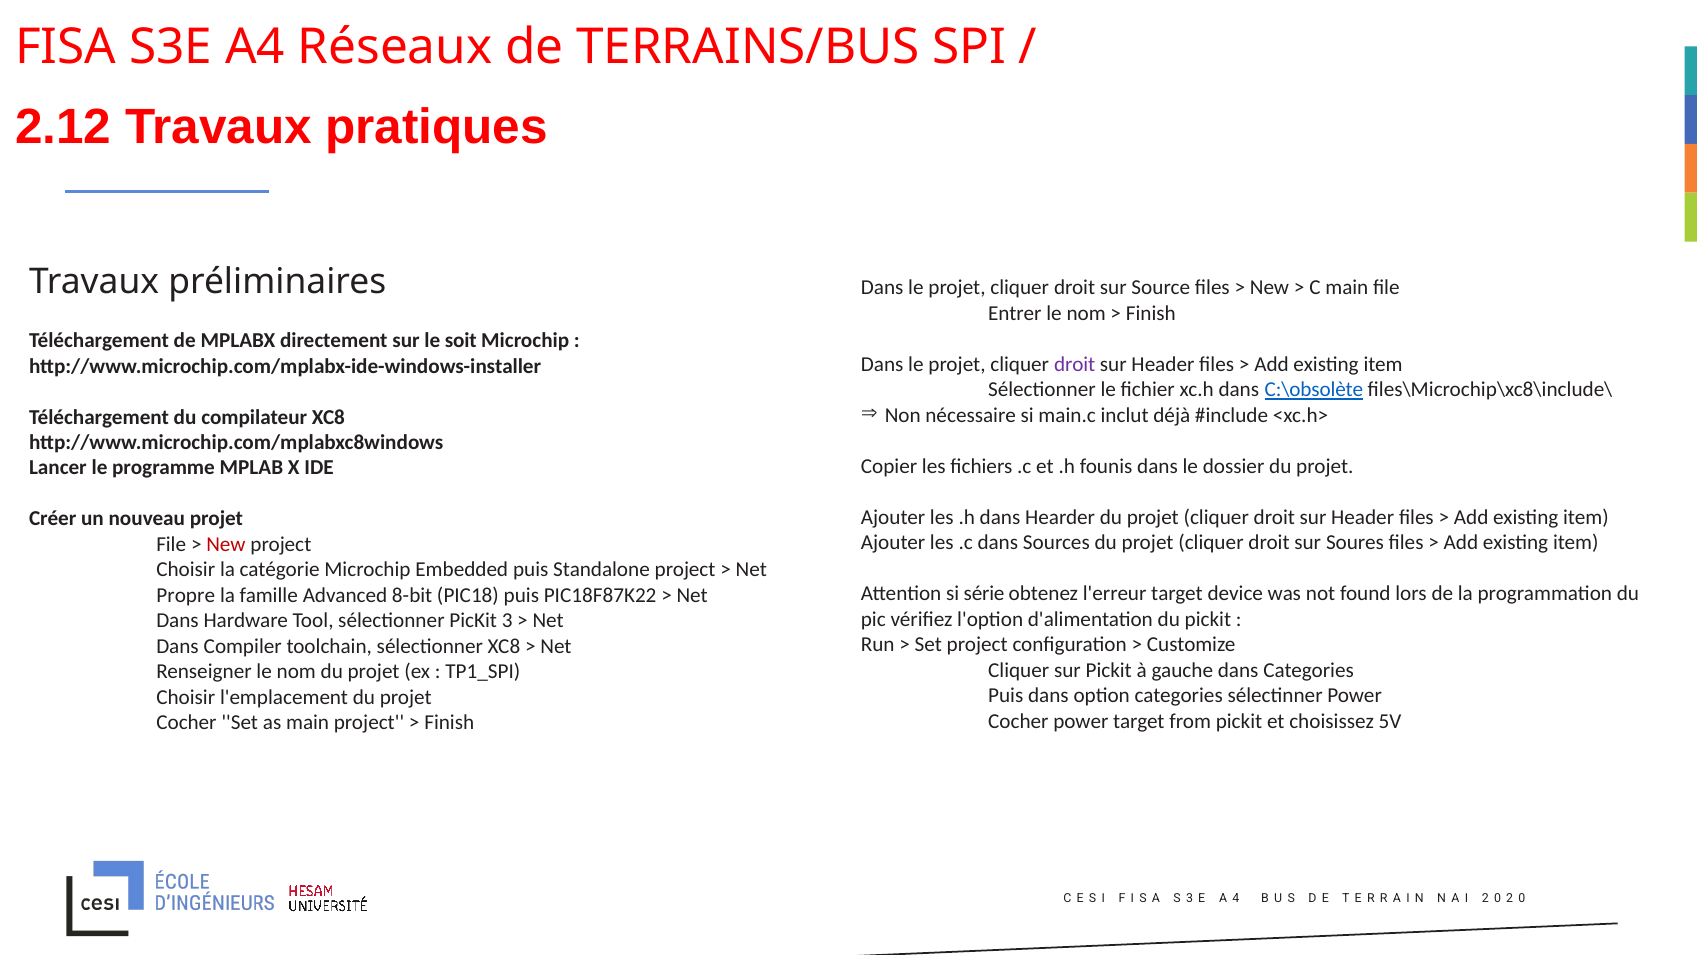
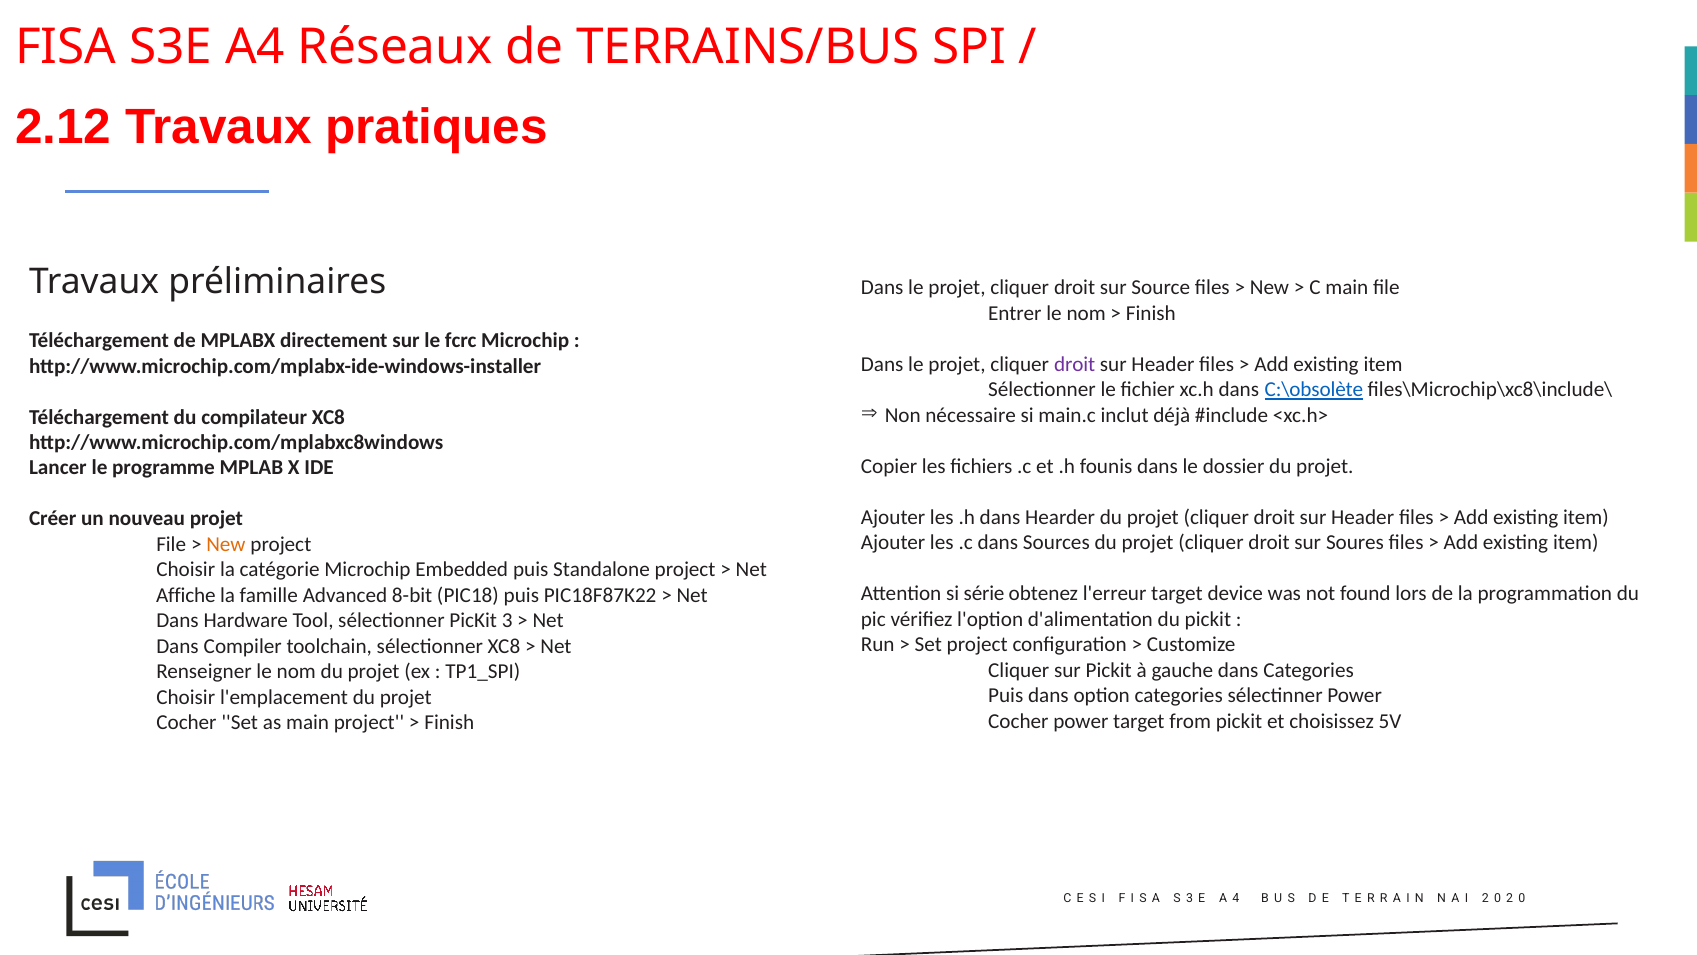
soit: soit -> fcrc (461, 341)
New colour: red -> orange (226, 544)
Propre: Propre -> Affiche (186, 595)
